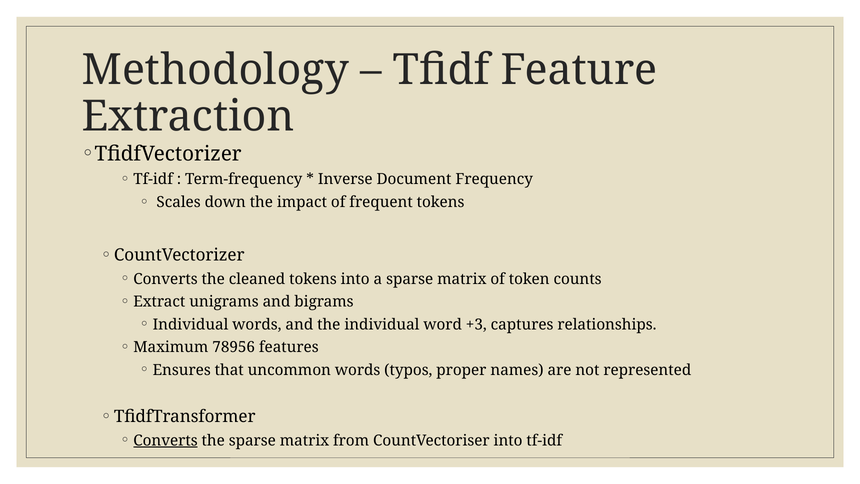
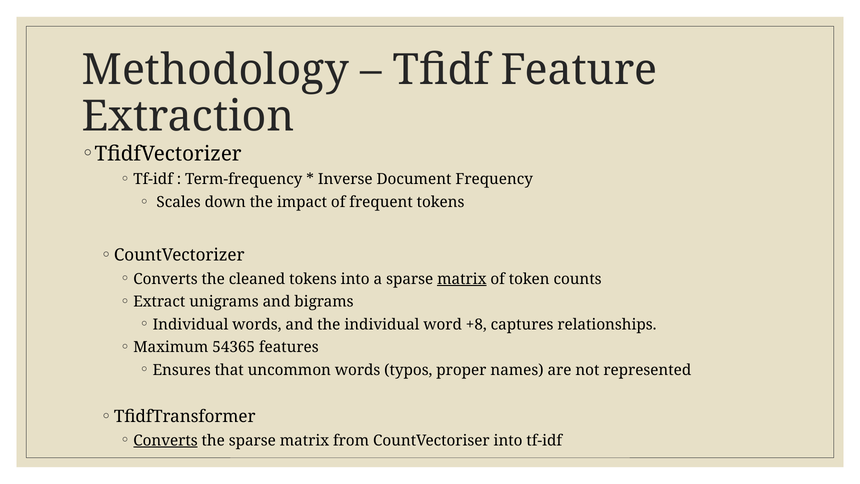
matrix underline: none -> present (462, 279)
+3: +3 -> +8 (476, 324)
78956: 78956 -> 54365 (234, 347)
